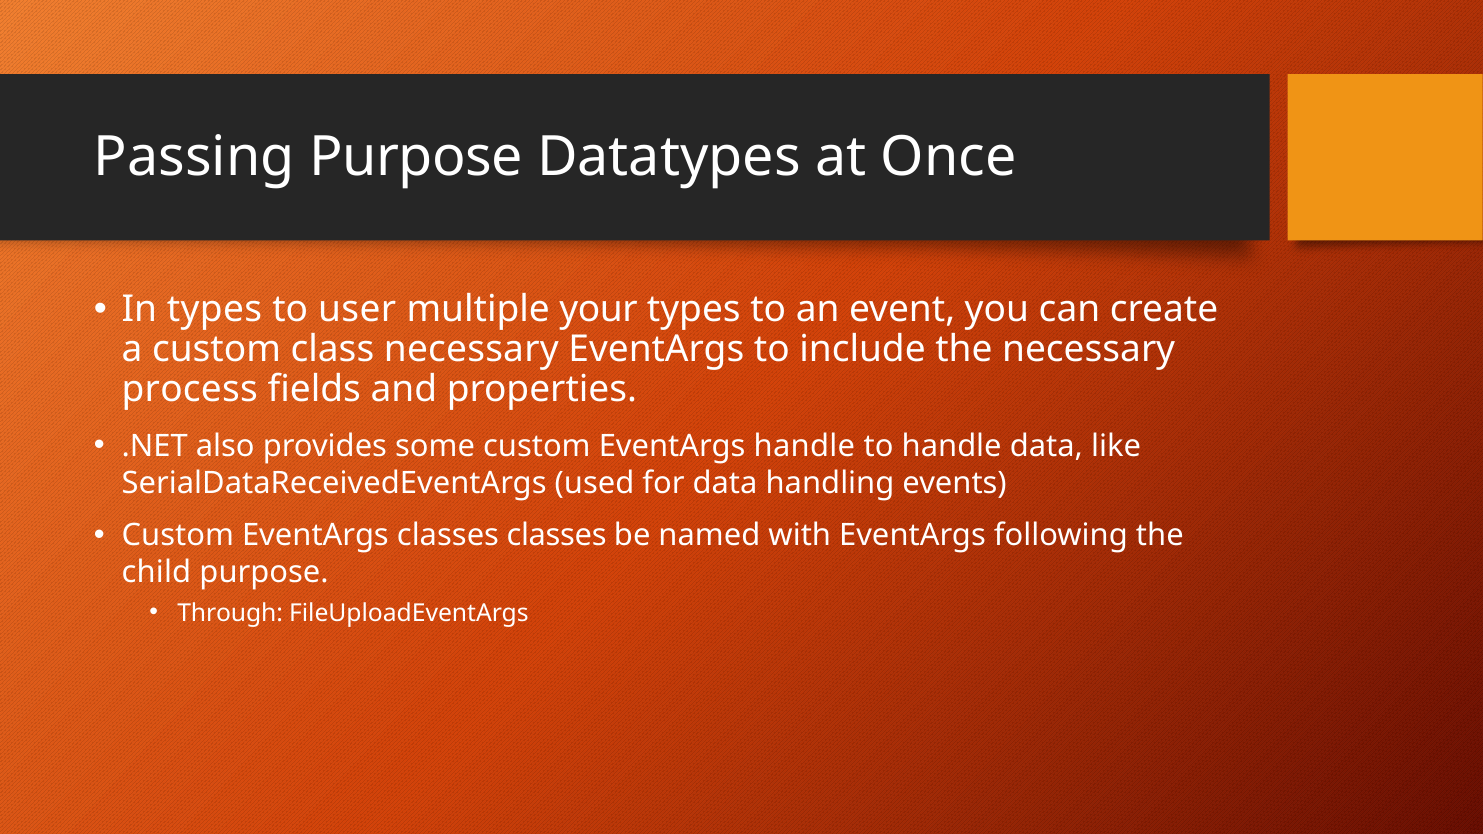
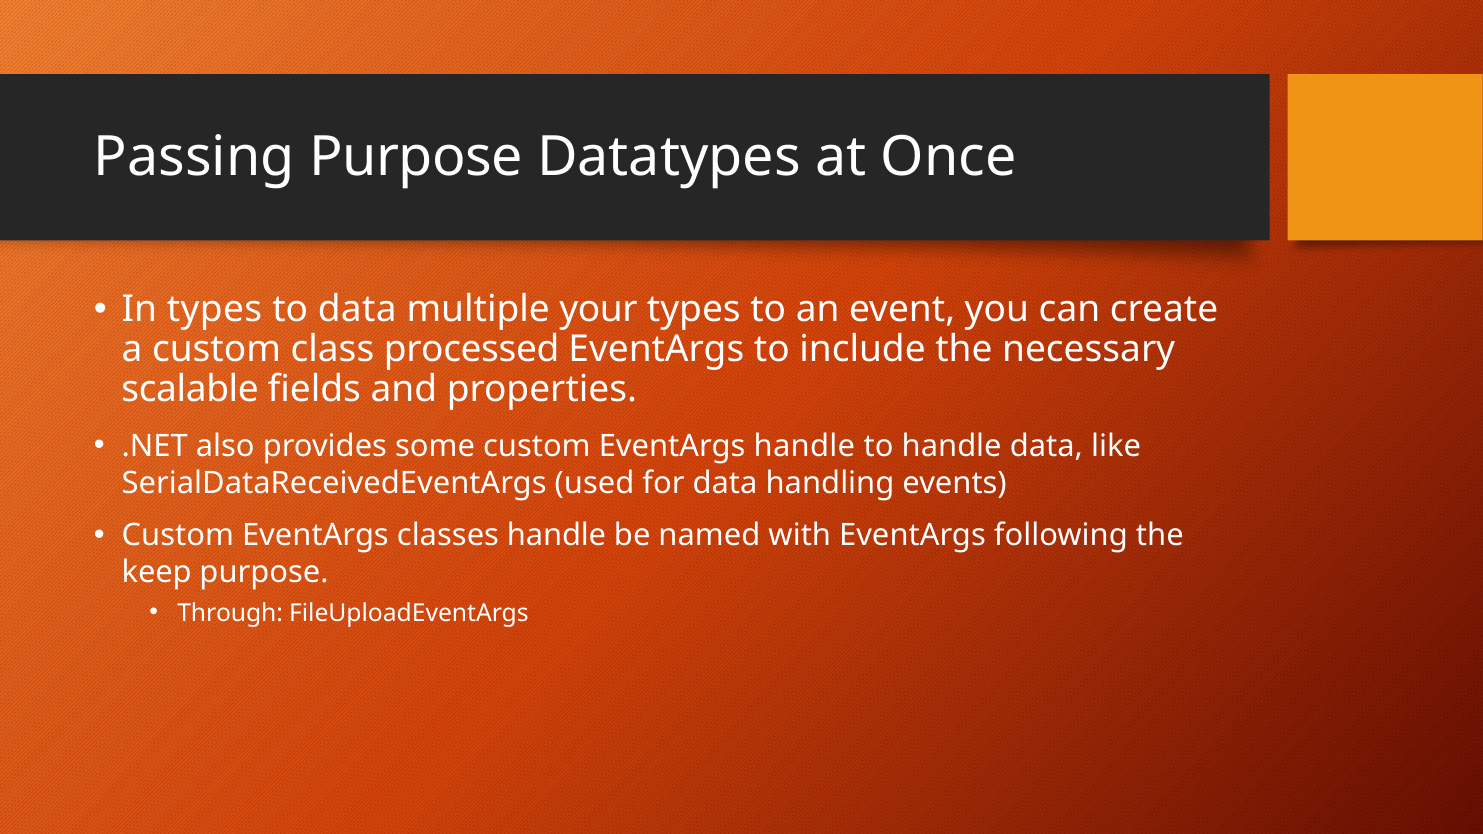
to user: user -> data (357, 310)
class necessary: necessary -> processed (472, 350)
process: process -> scalable (190, 390)
classes classes: classes -> handle (557, 536)
child: child -> keep (157, 573)
